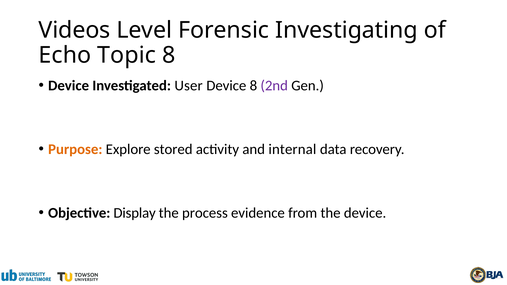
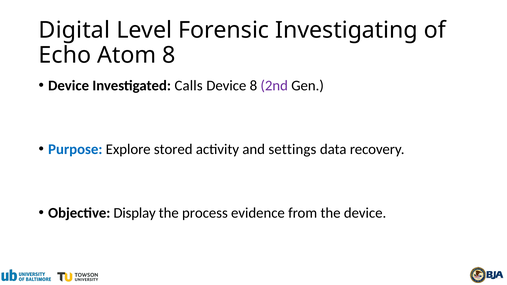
Videos: Videos -> Digital (74, 30)
Topic: Topic -> Atom (127, 55)
User: User -> Calls (189, 86)
Purpose colour: orange -> blue (75, 149)
internal: internal -> settings (292, 149)
